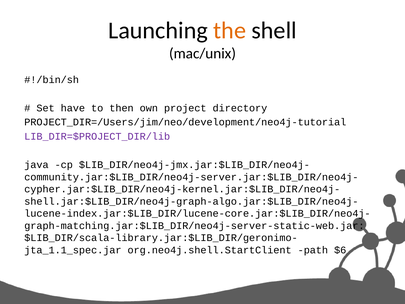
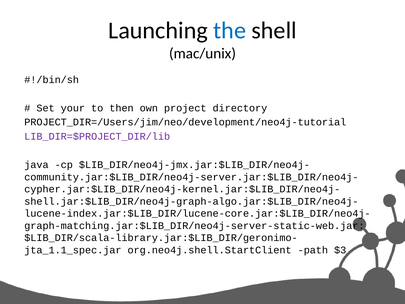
the colour: orange -> blue (230, 30)
have: have -> your (73, 108)
$6: $6 -> $3 (340, 250)
